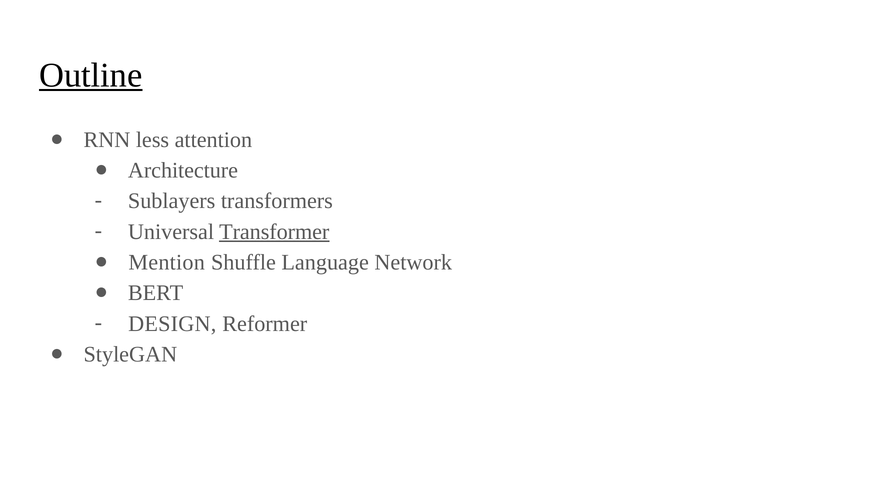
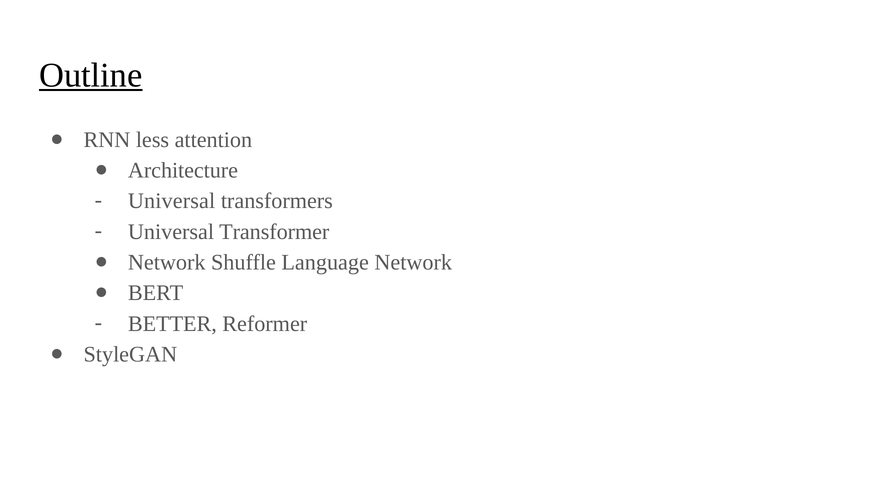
Sublayers: Sublayers -> Universal (172, 201)
Transformer underline: present -> none (274, 232)
Mention: Mention -> Network (167, 262)
DESIGN: DESIGN -> BETTER (172, 323)
